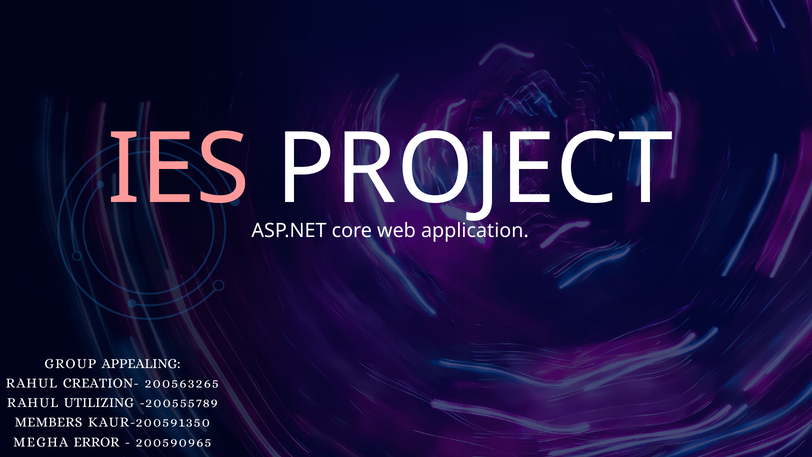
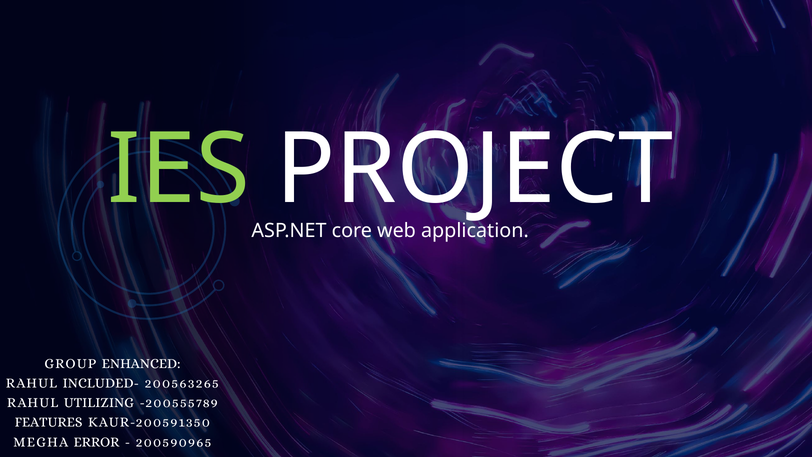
IES colour: pink -> light green (178, 169)
APPEALING: APPEALING -> ENHANCED (141, 364)
CREATION-: CREATION- -> INCLUDED- (101, 383)
MEMBERS: MEMBERS -> FEATURES (49, 422)
